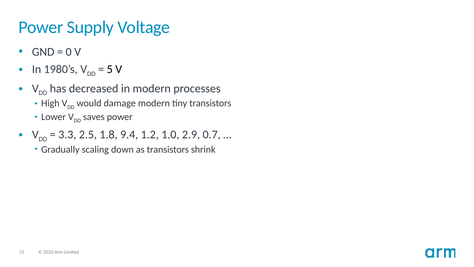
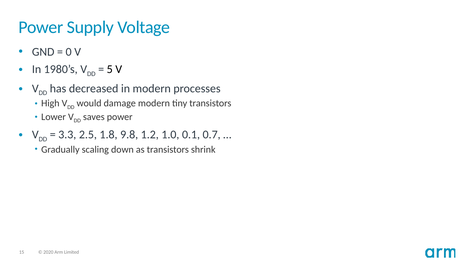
9.4: 9.4 -> 9.8 (129, 134)
2.9: 2.9 -> 0.1 (191, 134)
